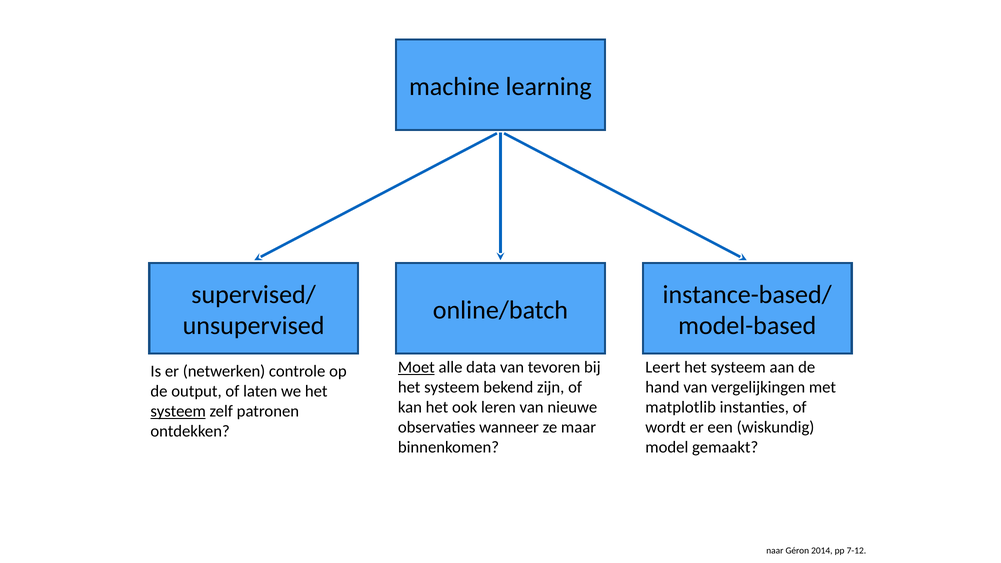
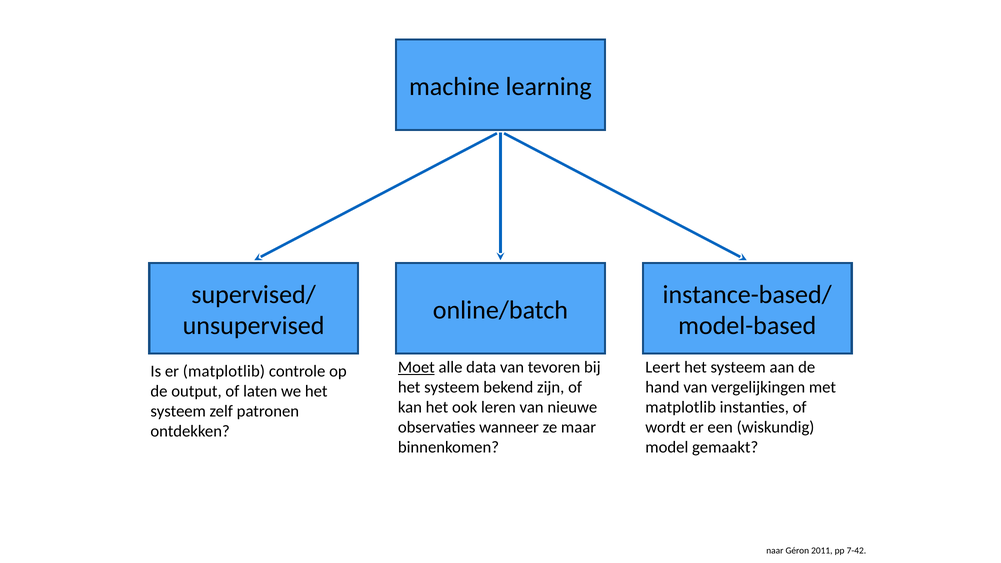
er netwerken: netwerken -> matplotlib (224, 371)
systeem underline: present -> none (178, 411)
2014: 2014 -> 2011 (822, 551)
7-12: 7-12 -> 7-42 (856, 551)
